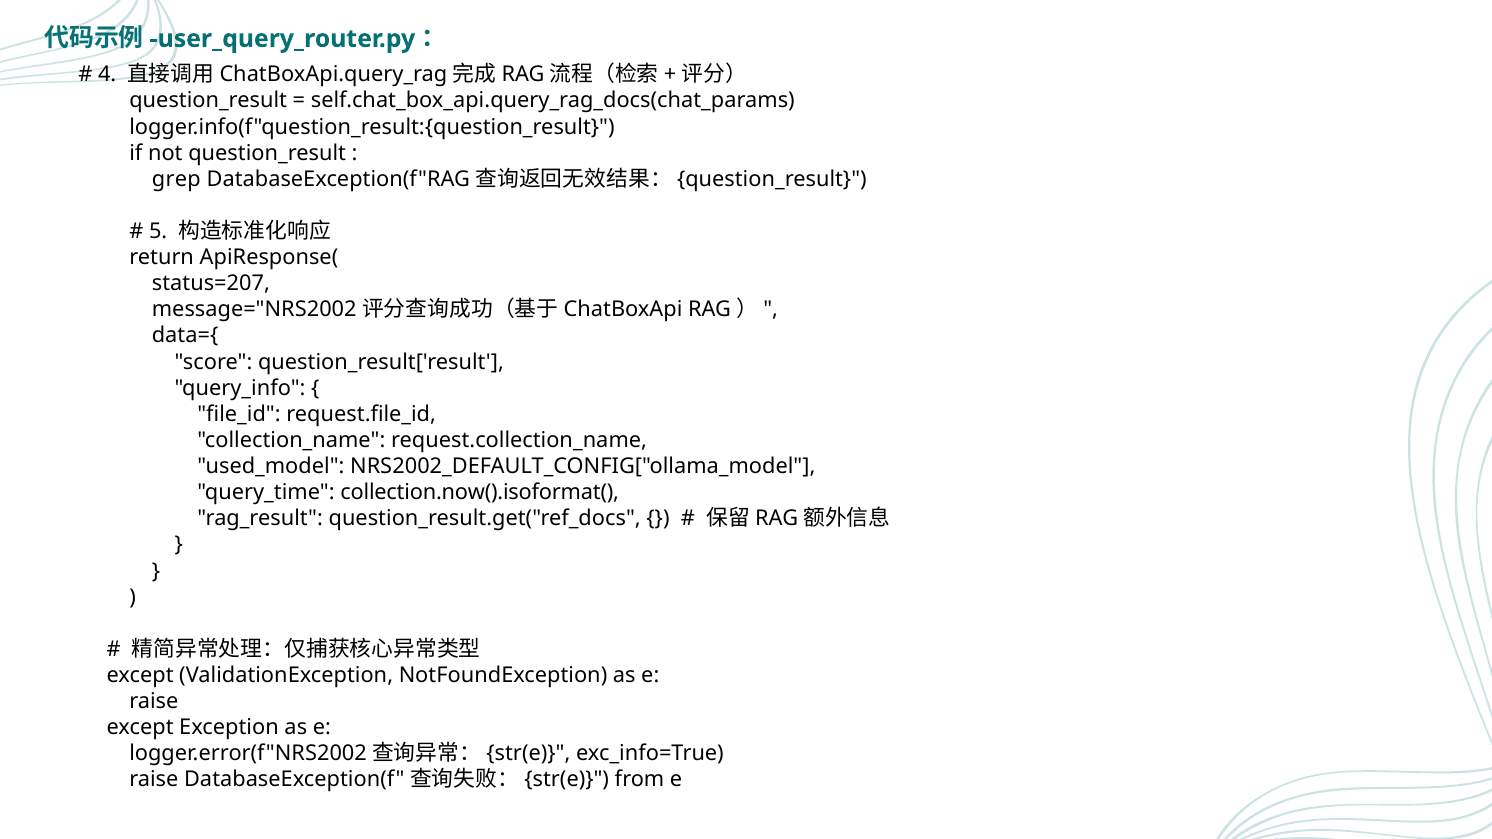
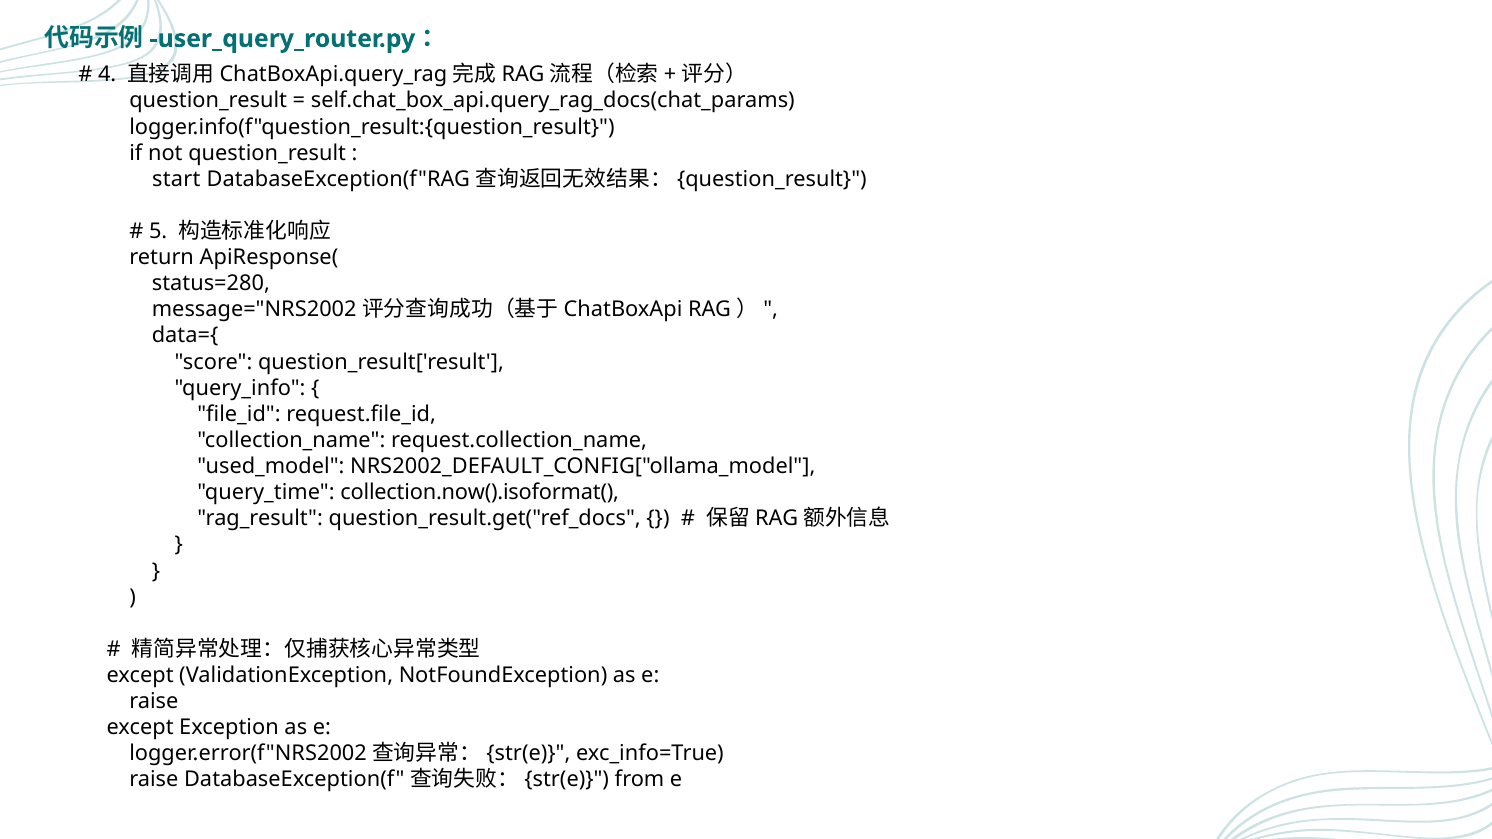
grep: grep -> start (176, 179)
status=207: status=207 -> status=280 (211, 284)
